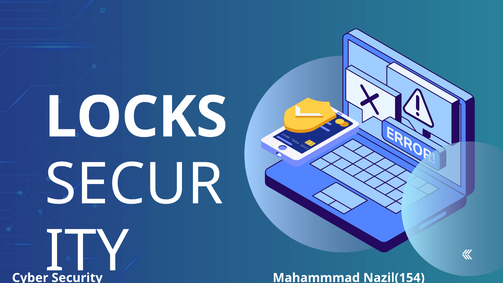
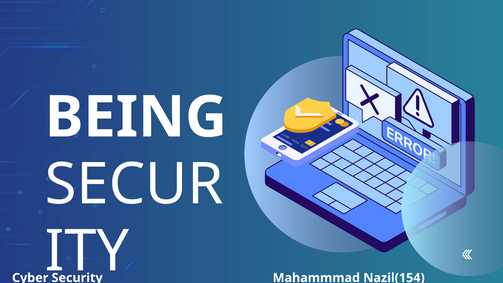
LOCKS: LOCKS -> BEING (136, 117)
